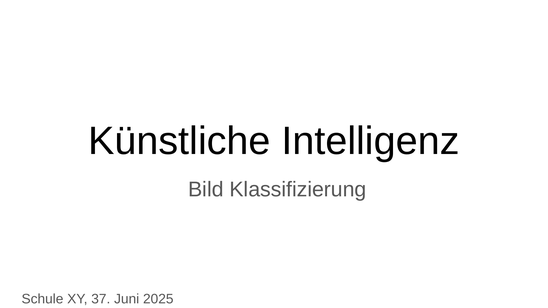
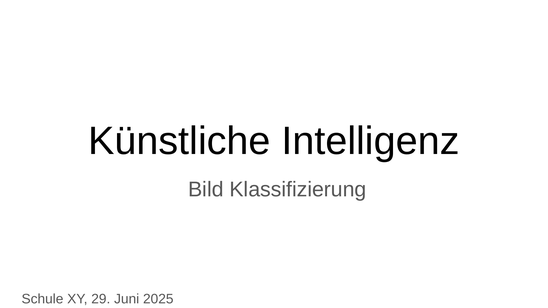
37: 37 -> 29 (101, 299)
